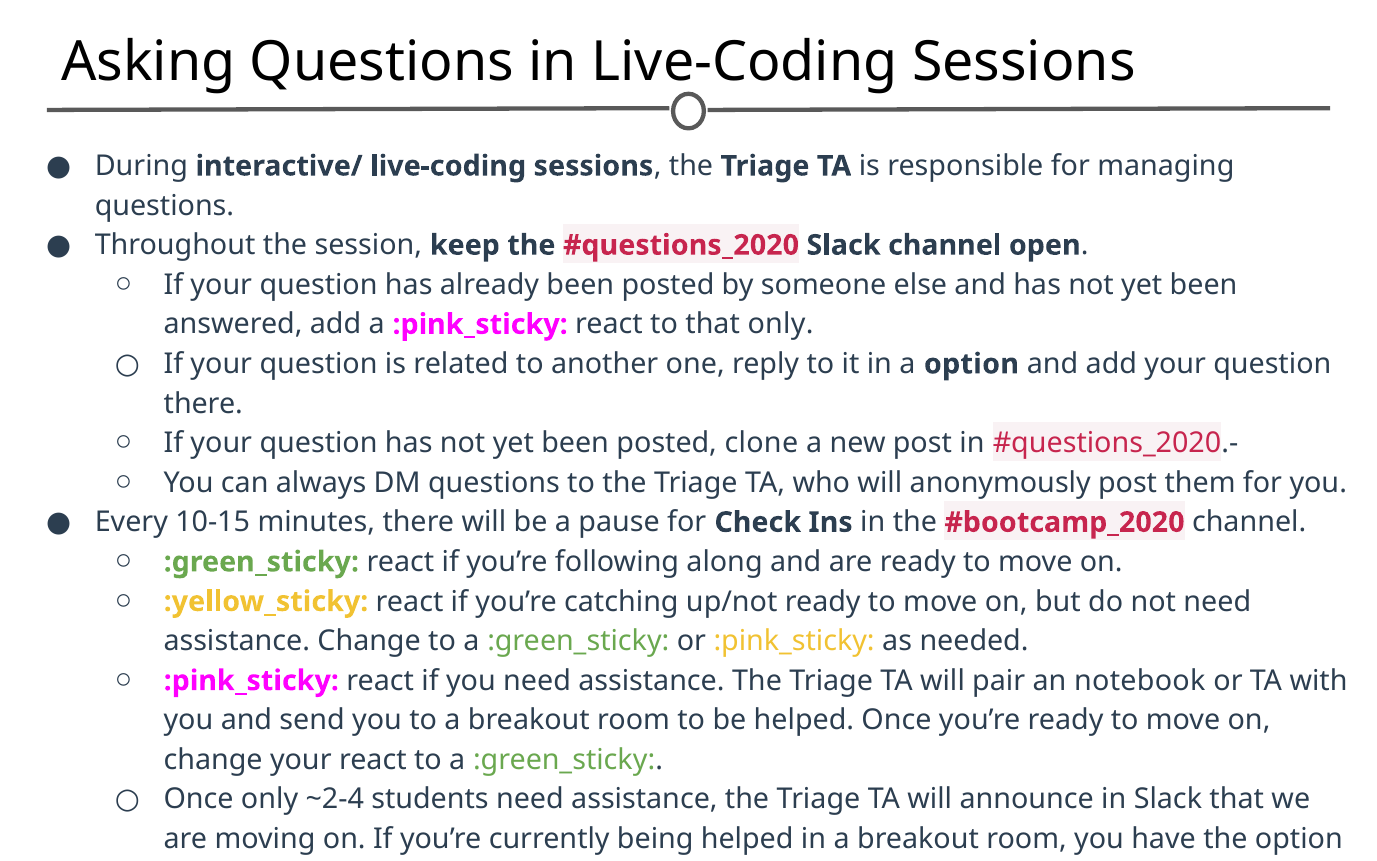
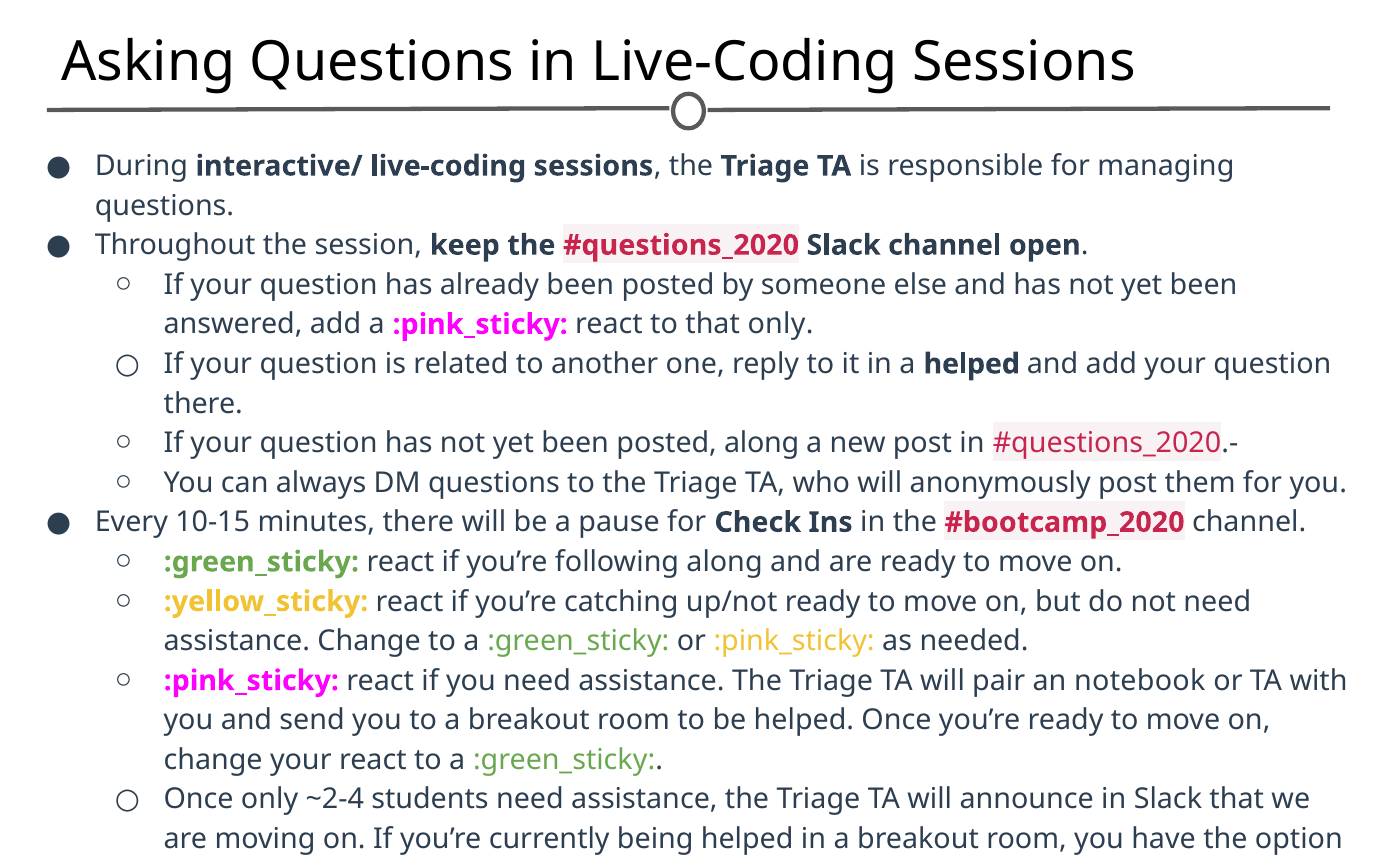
a option: option -> helped (972, 364)
posted clone: clone -> along (762, 443)
